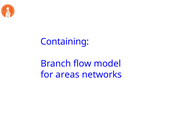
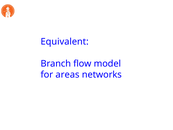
Containing: Containing -> Equivalent (65, 42)
